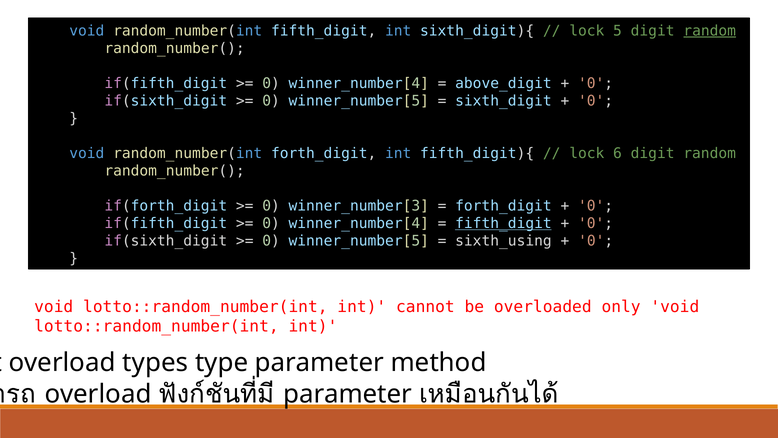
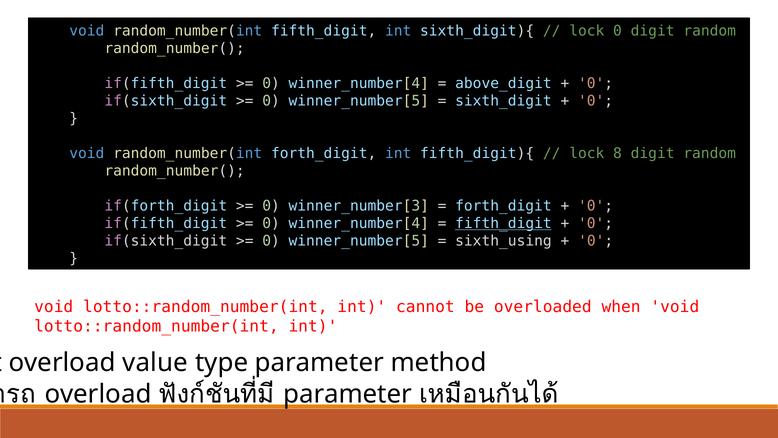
lock 5: 5 -> 0 (617, 31)
random underline: present -> none (710, 31)
6: 6 -> 8 (617, 153)
only: only -> when (621, 307)
types: types -> value (155, 362)
